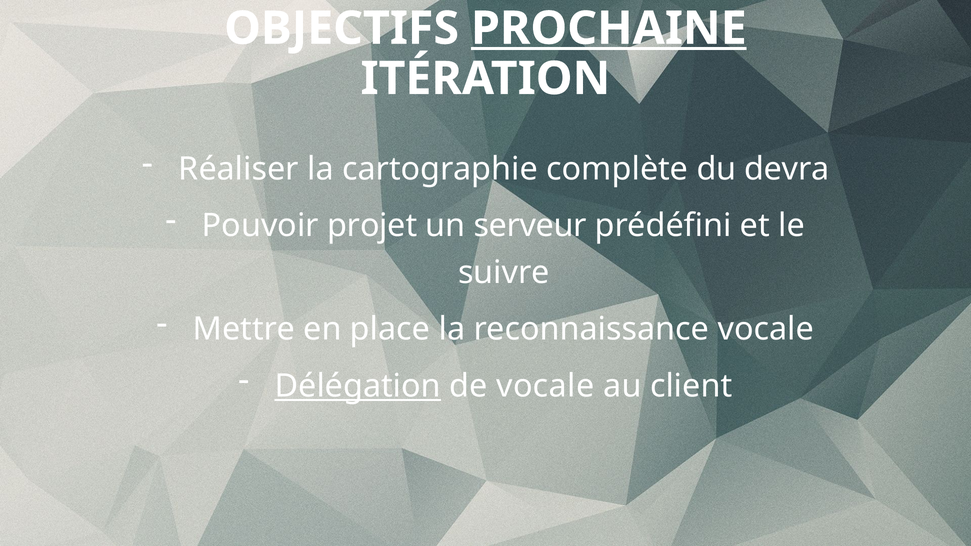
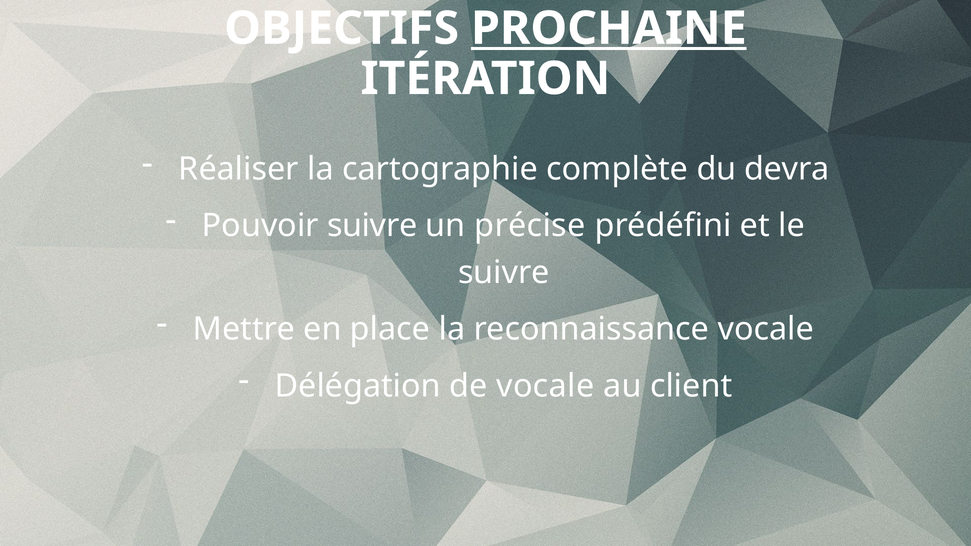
Pouvoir projet: projet -> suivre (372, 226)
serveur: serveur -> précise (530, 226)
Délégation underline: present -> none (358, 386)
